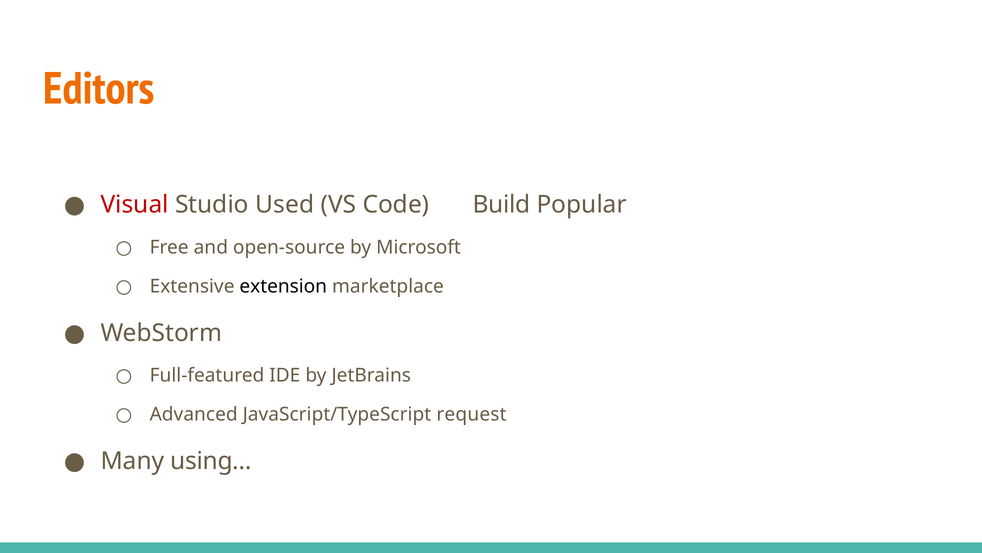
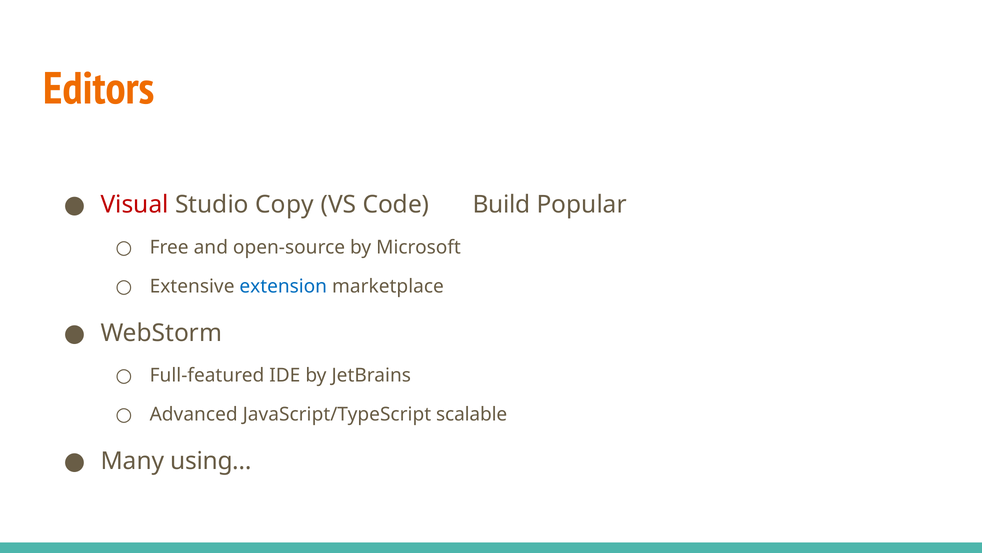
Used: Used -> Copy (285, 205)
extension colour: black -> blue (283, 286)
request: request -> scalable (472, 414)
